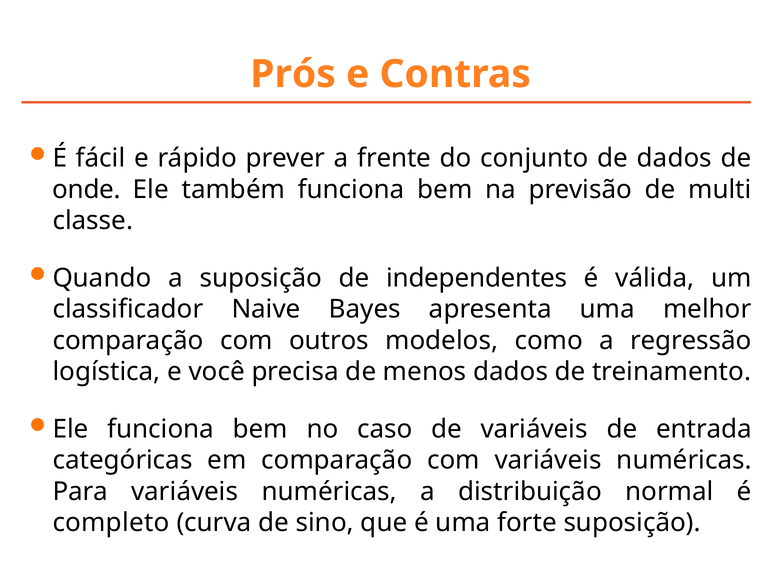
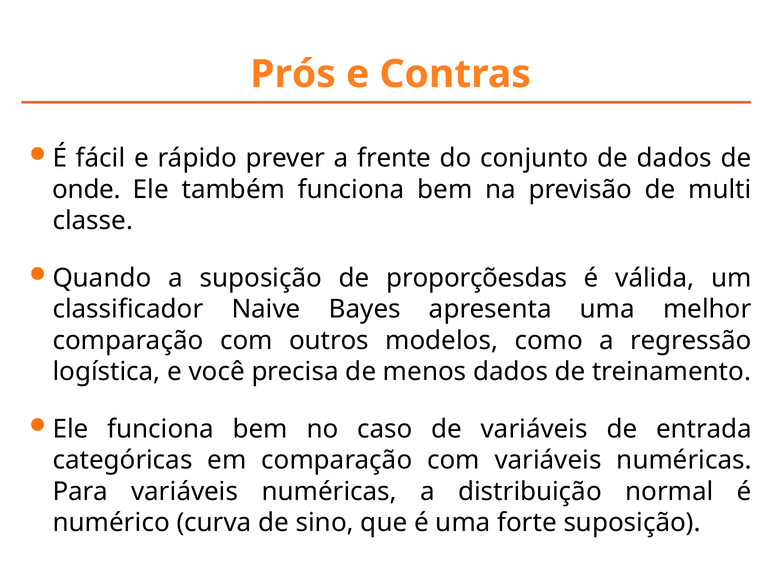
independentes: independentes -> proporçõesdas (477, 278)
completo: completo -> numérico (111, 523)
